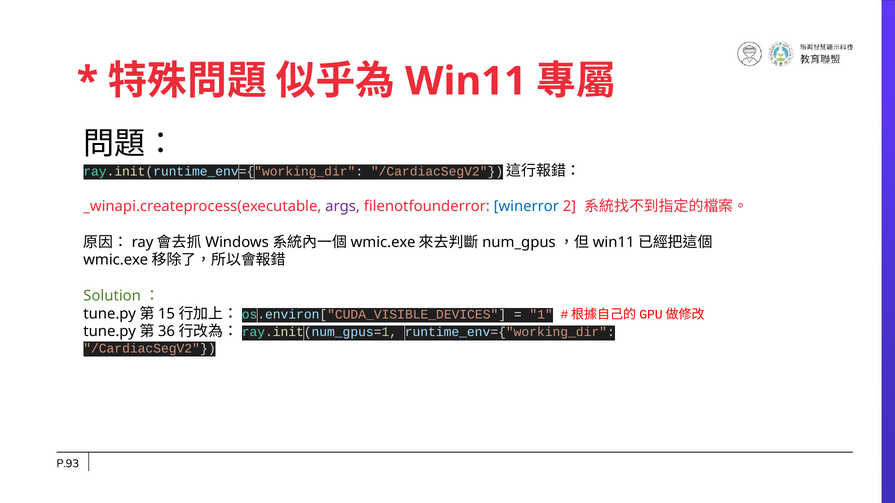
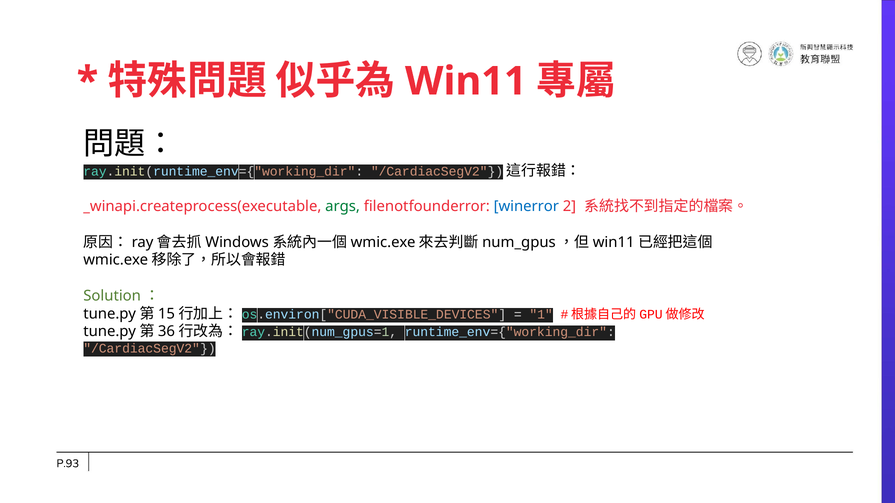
args colour: purple -> green (343, 207)
